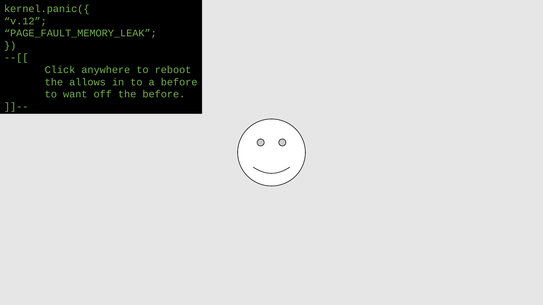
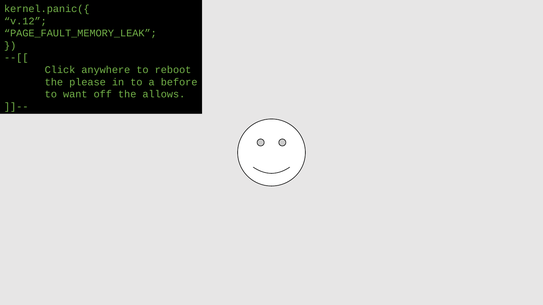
allows: allows -> please (87, 82)
the before: before -> allows (164, 94)
